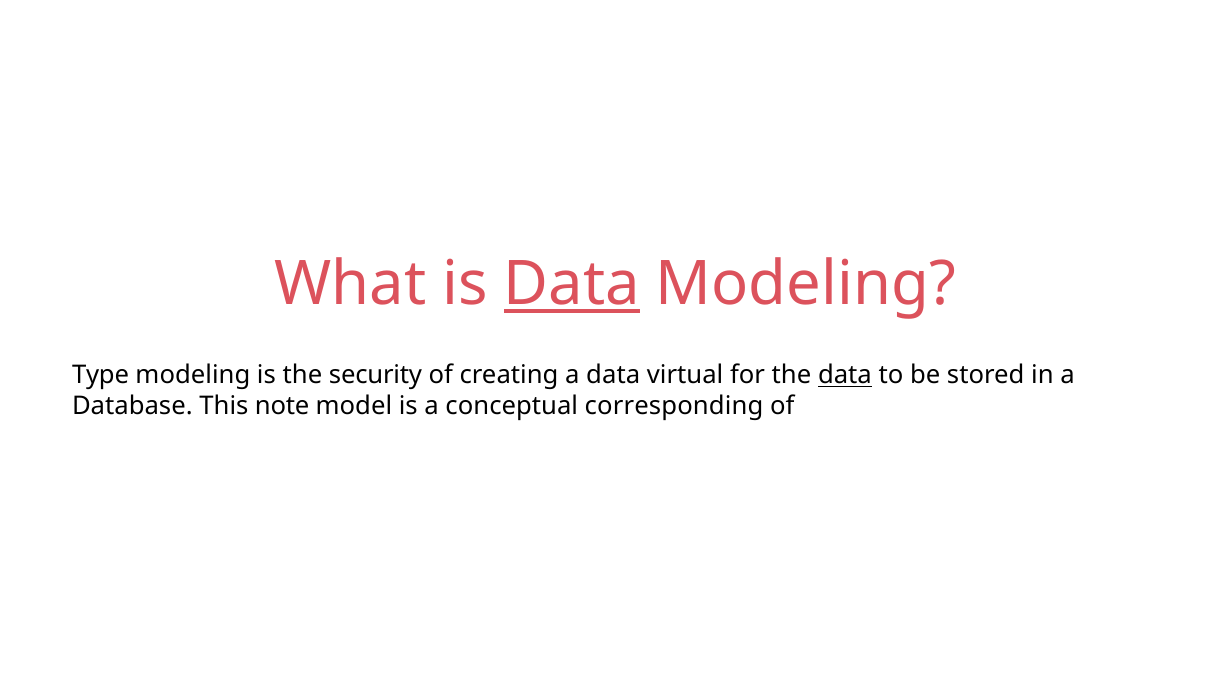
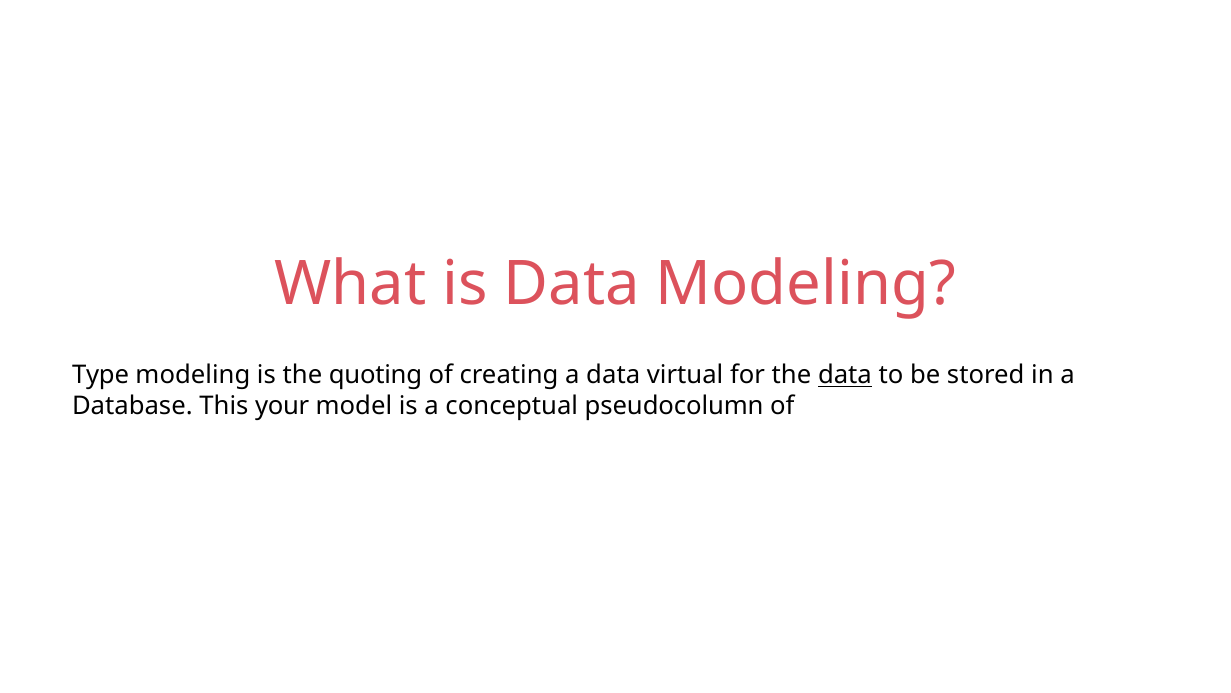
Data underline: present -> none (572, 284)
security: security -> quoting (376, 375)
note: note -> your (282, 406)
corresponding: corresponding -> pseudocolumn (674, 406)
